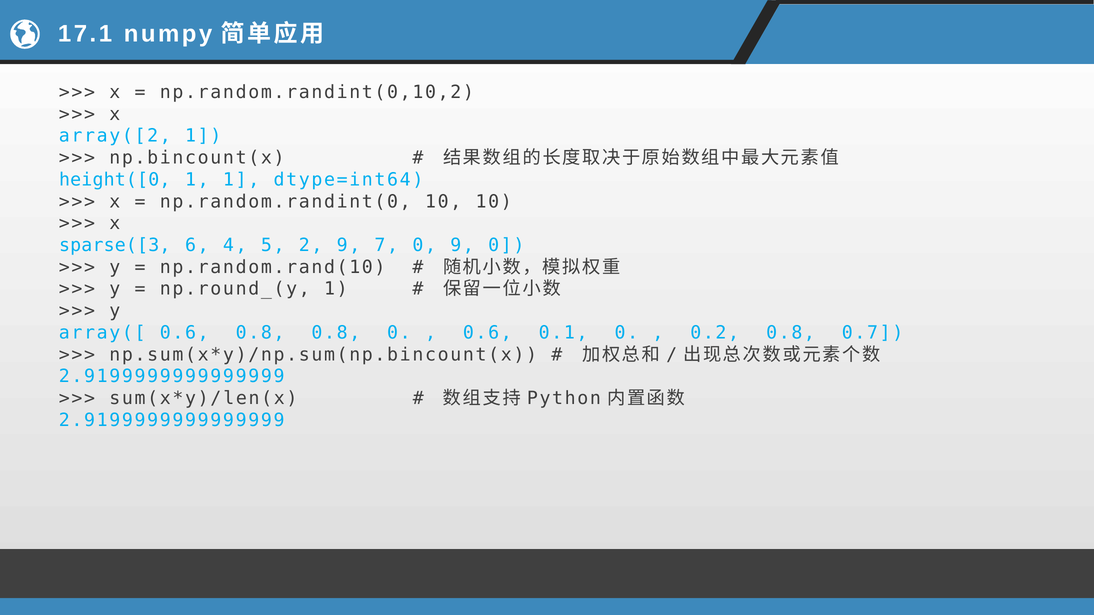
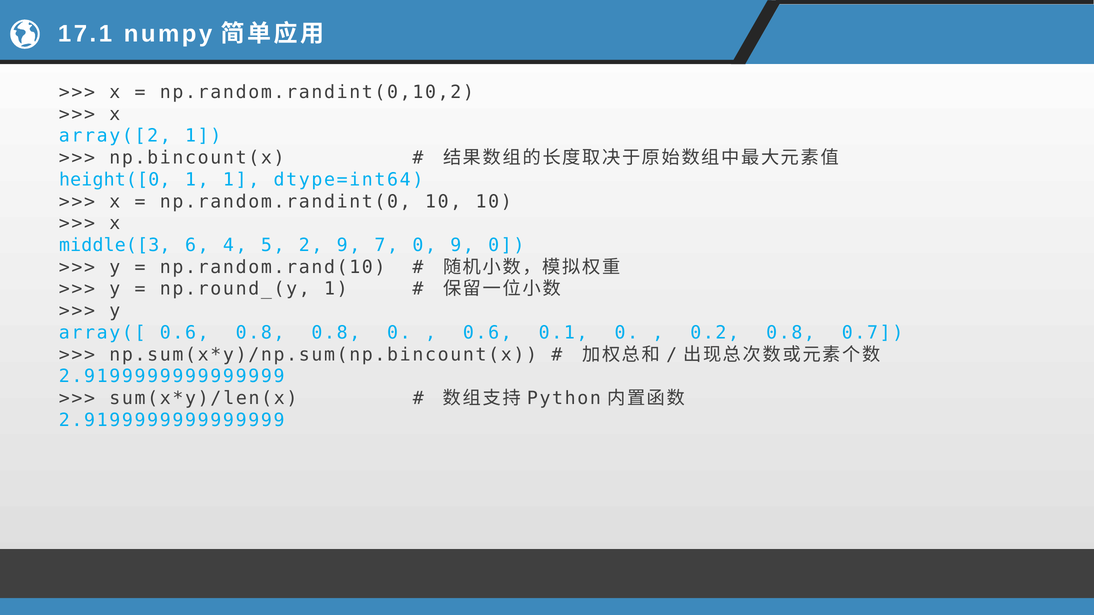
sparse([3: sparse([3 -> middle([3 (115, 245)
